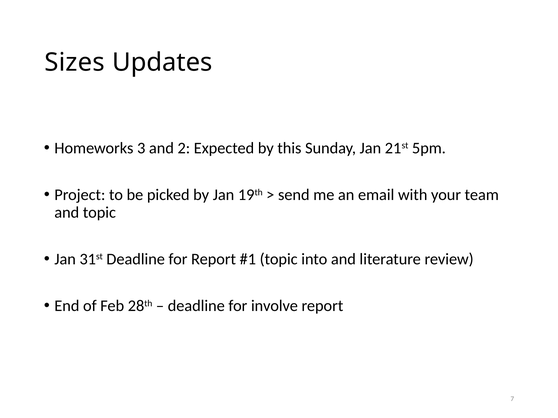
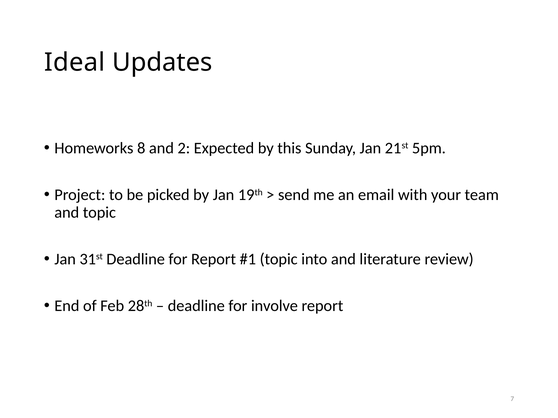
Sizes: Sizes -> Ideal (75, 63)
3: 3 -> 8 (141, 148)
